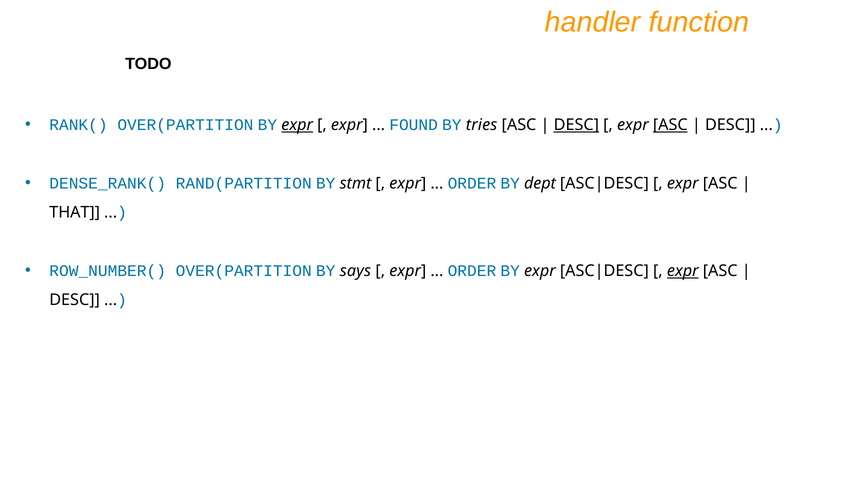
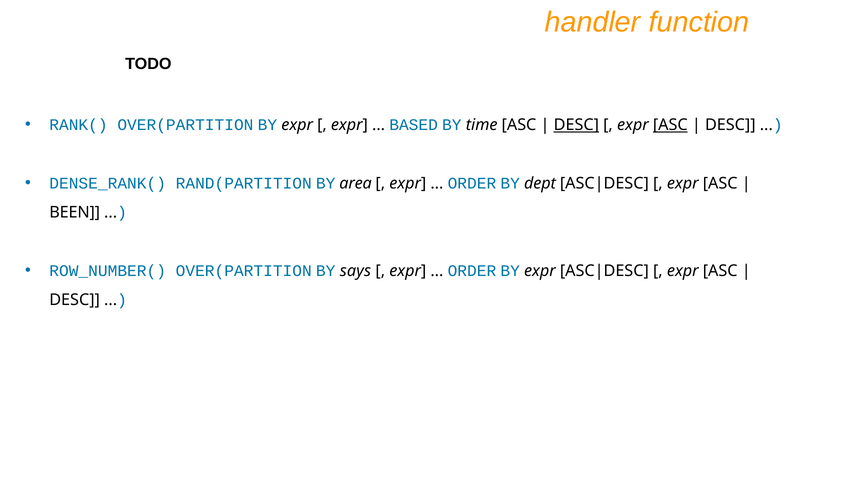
expr underline: present -> none (297, 125)
FOUND: FOUND -> BASED (414, 125)
tries: tries -> time (482, 125)
stmt: stmt -> area (356, 183)
THAT: THAT -> BEEN (75, 212)
expr underline: present -> none (683, 271)
